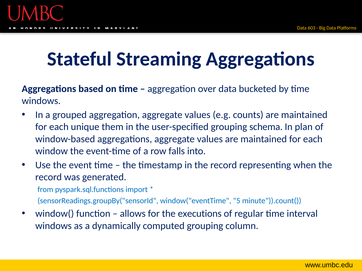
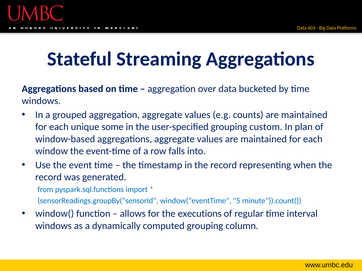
them: them -> some (113, 127)
schema: schema -> custom (266, 127)
